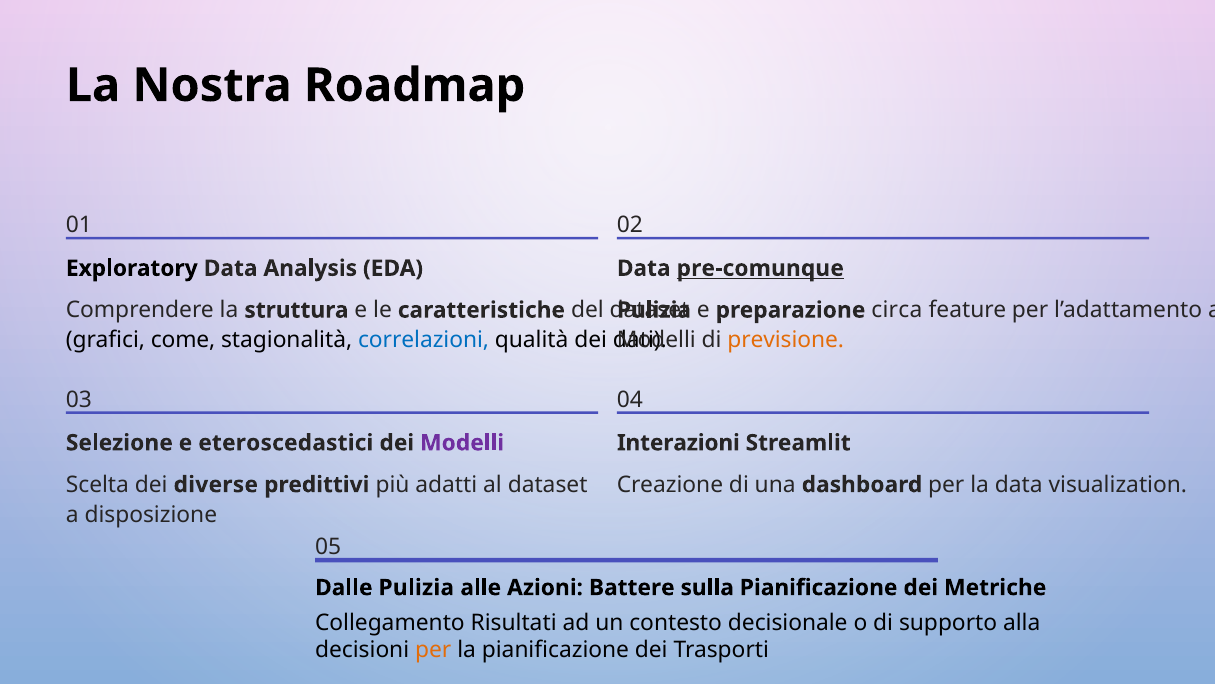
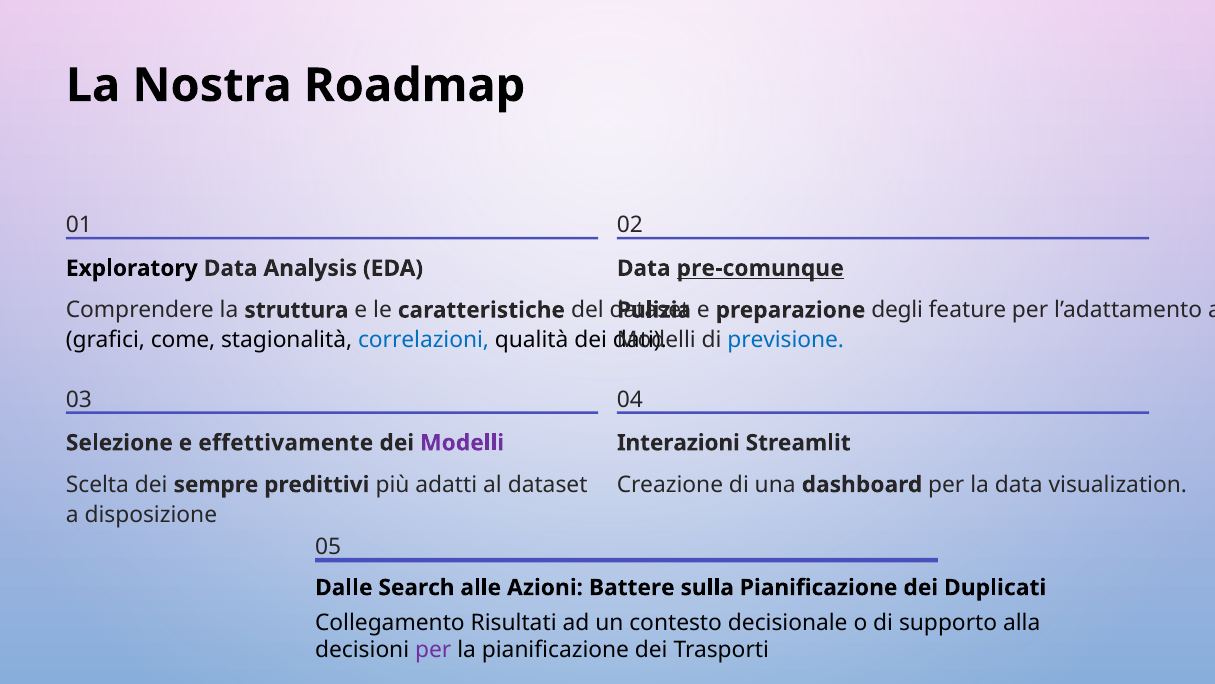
circa: circa -> degli (897, 310)
previsione colour: orange -> blue (786, 340)
eteroscedastici: eteroscedastici -> effettivamente (286, 443)
diverse: diverse -> sempre (216, 484)
Dalle Pulizia: Pulizia -> Search (416, 587)
Metriche: Metriche -> Duplicati (995, 587)
per colour: orange -> purple (433, 650)
